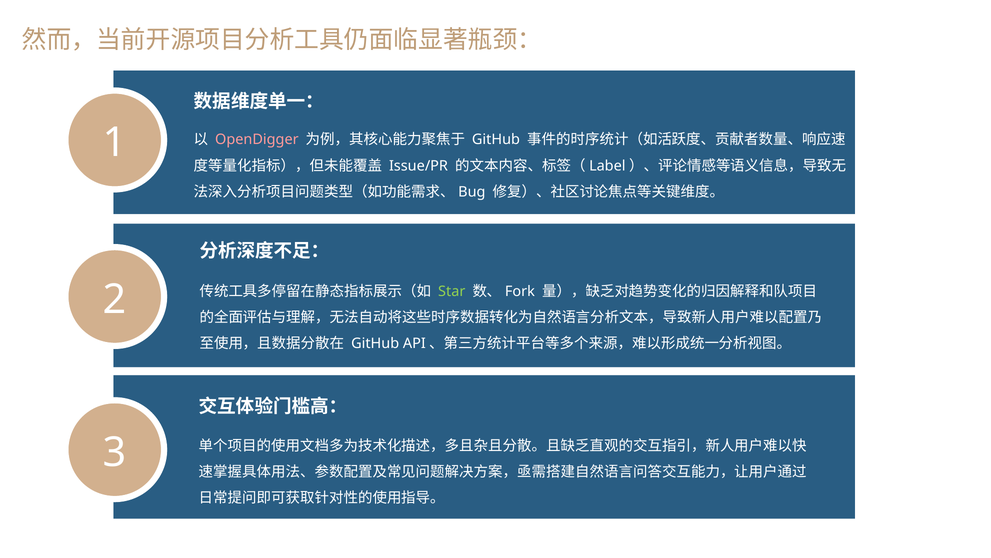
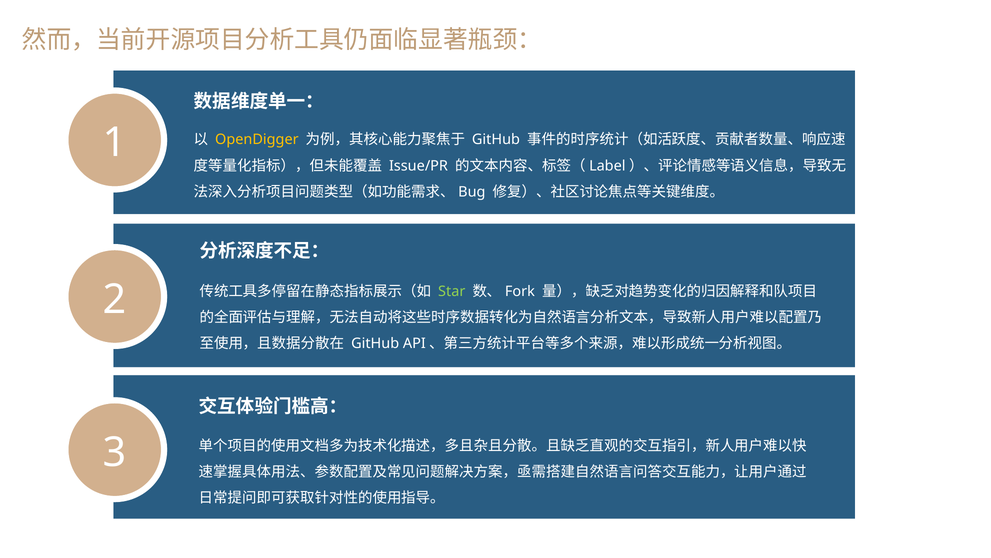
OpenDigger colour: pink -> yellow (257, 140)
